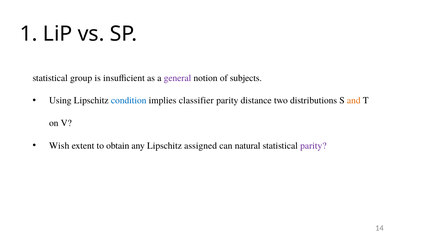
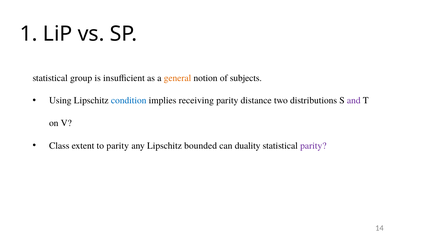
general colour: purple -> orange (178, 78)
classifier: classifier -> receiving (196, 101)
and colour: orange -> purple (354, 101)
Wish: Wish -> Class (59, 146)
to obtain: obtain -> parity (118, 146)
assigned: assigned -> bounded (201, 146)
natural: natural -> duality (248, 146)
